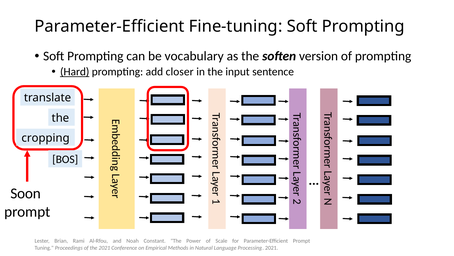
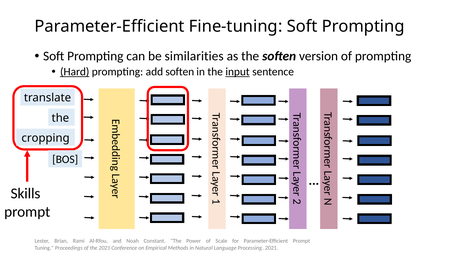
vocabulary: vocabulary -> similarities (194, 56)
add closer: closer -> soften (180, 72)
input underline: none -> present (238, 72)
Soon: Soon -> Skills (26, 193)
